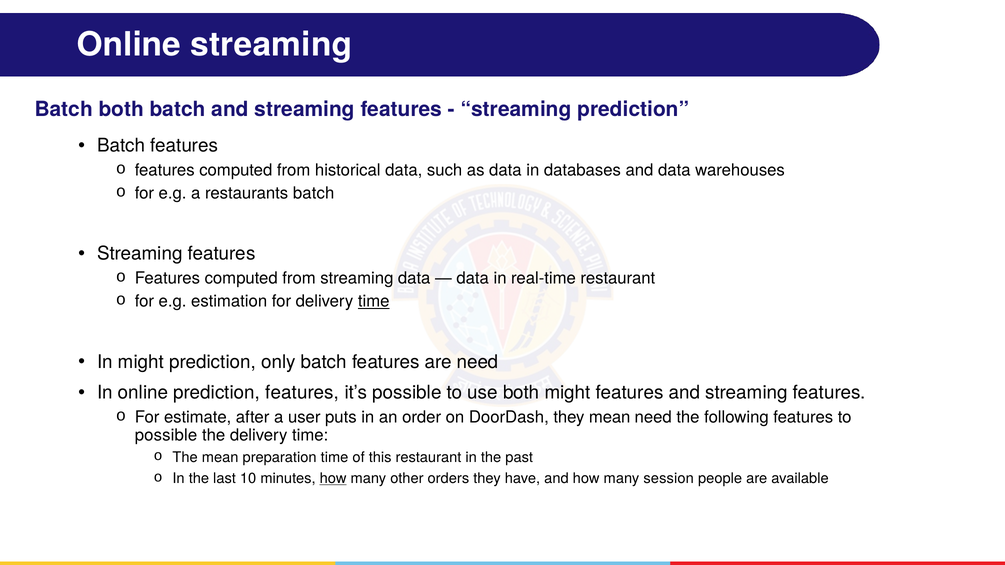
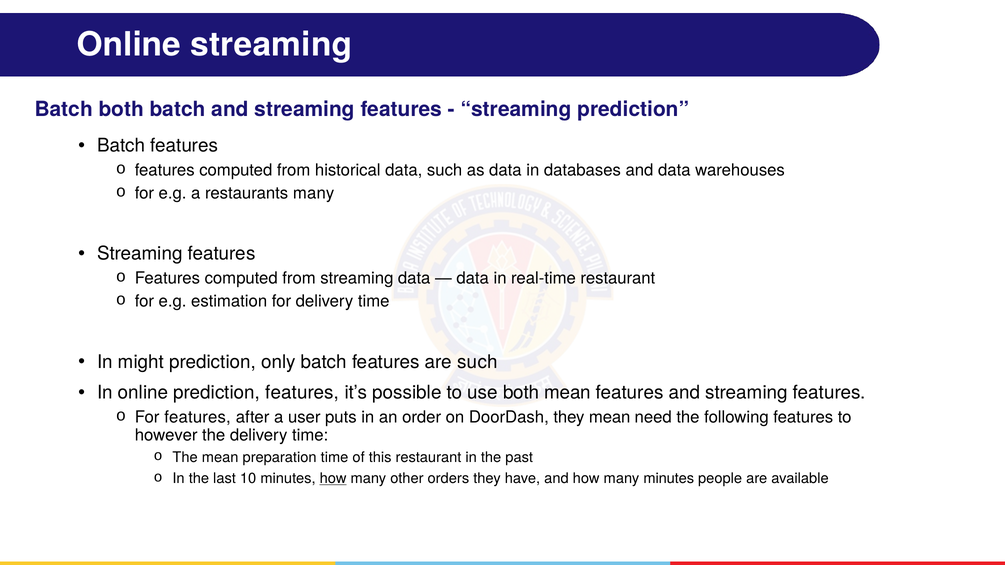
restaurants batch: batch -> many (314, 193)
time underline: present -> none (374, 302)
are need: need -> such (477, 362)
both might: might -> mean (568, 393)
For estimate: estimate -> features (198, 417)
possible: possible -> however (166, 435)
many session: session -> minutes (669, 479)
